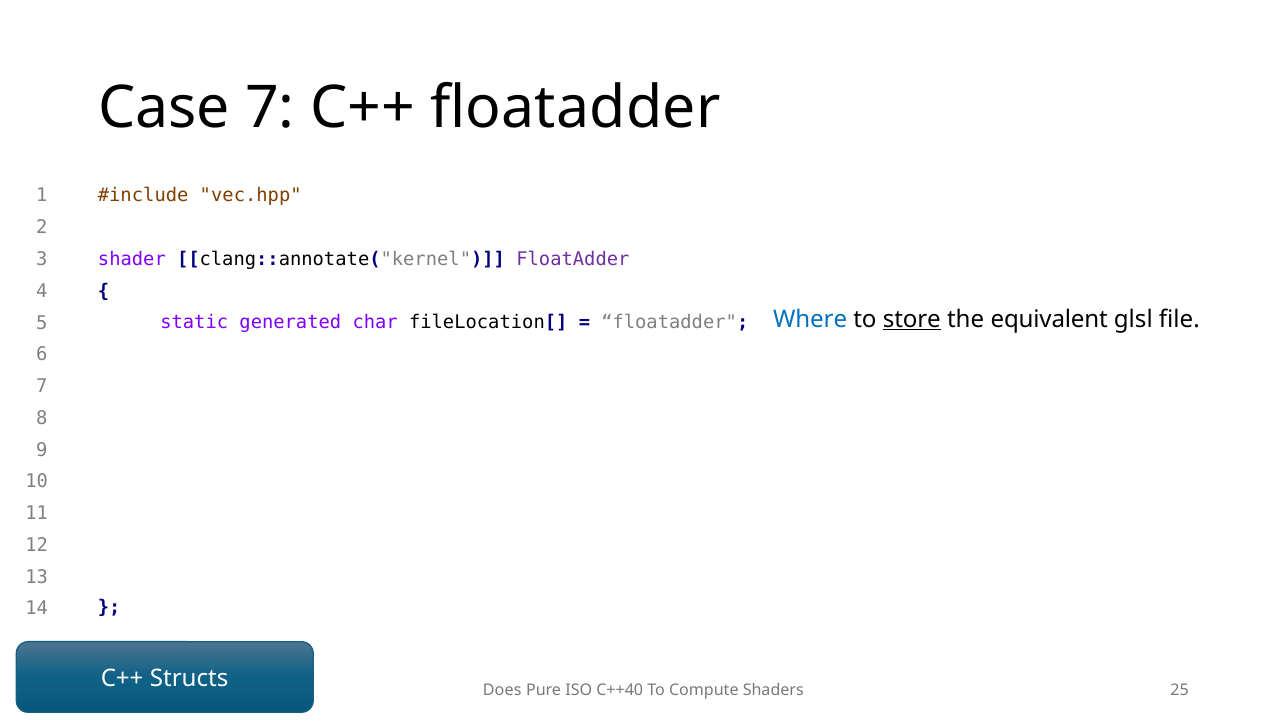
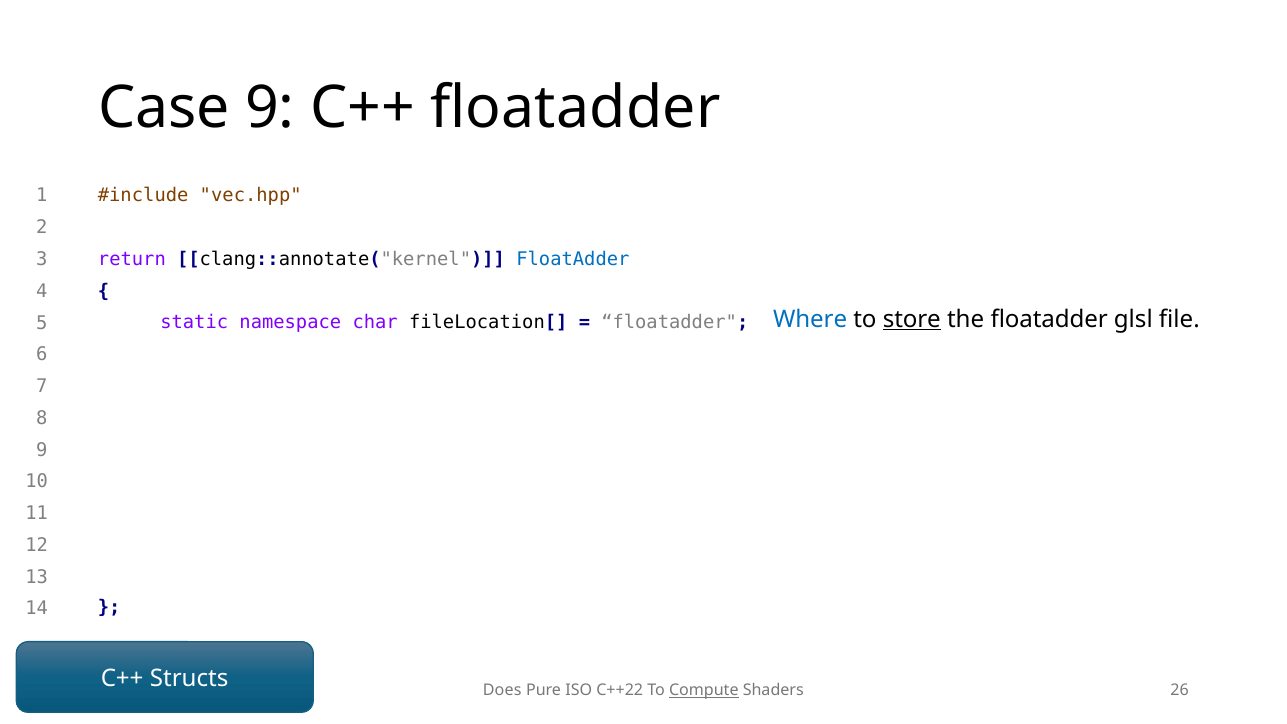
Case 7: 7 -> 9 (270, 108)
shader: shader -> return (132, 259)
FloatAdder colour: purple -> blue (573, 259)
the equivalent: equivalent -> floatadder (1049, 319)
generated: generated -> namespace (290, 323)
C++40: C++40 -> C++22 (620, 690)
Compute underline: none -> present (704, 690)
25: 25 -> 26 (1180, 690)
